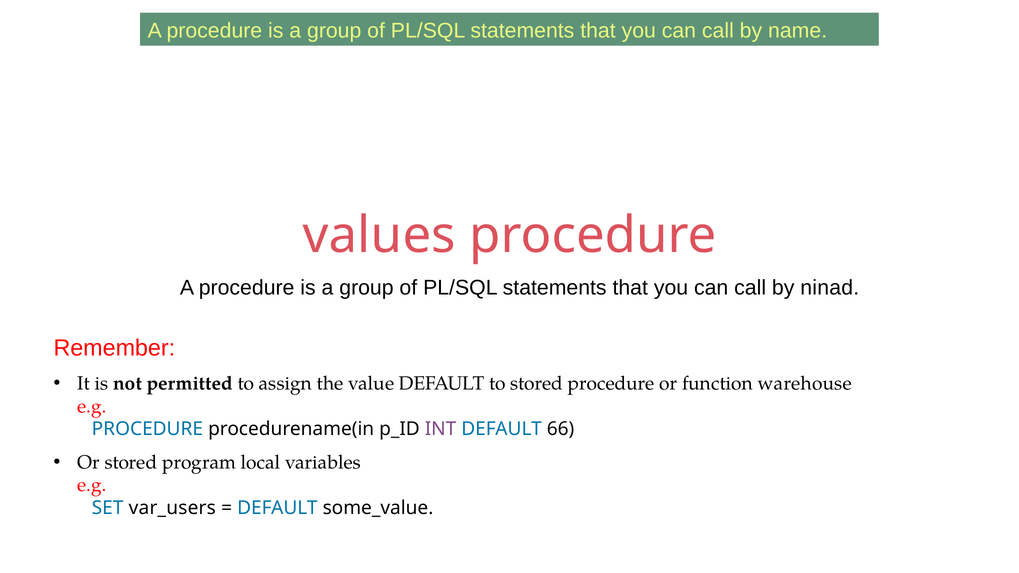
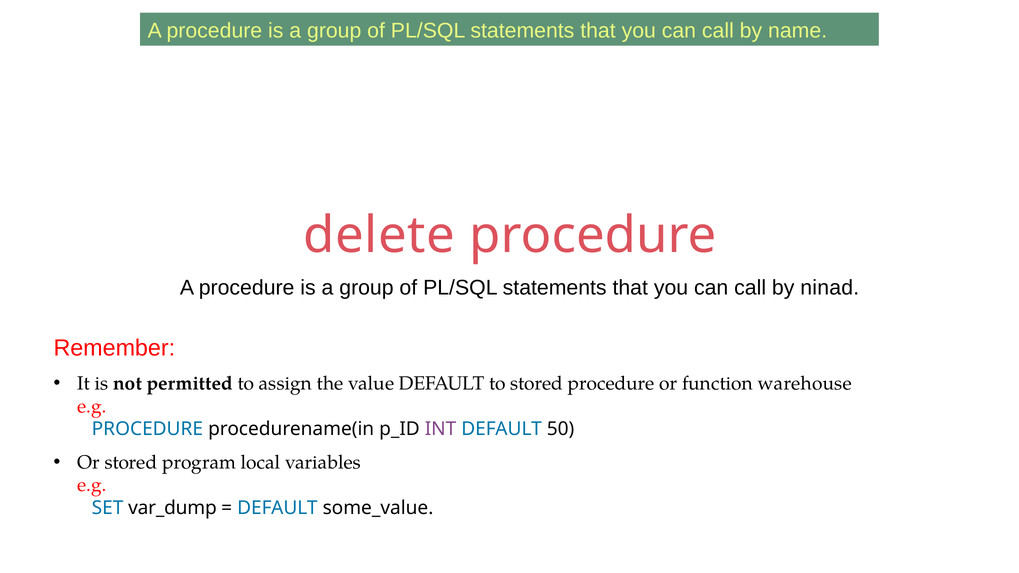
values: values -> delete (379, 235)
66: 66 -> 50 (561, 429)
var_users: var_users -> var_dump (172, 508)
